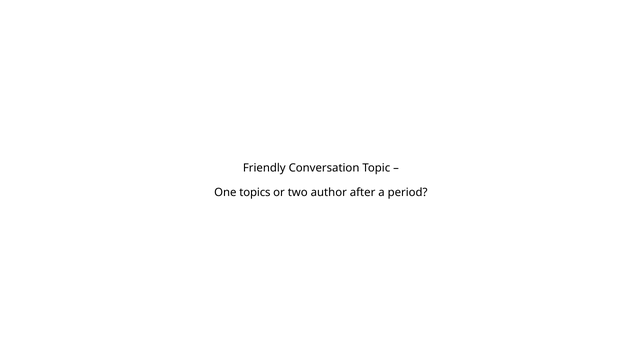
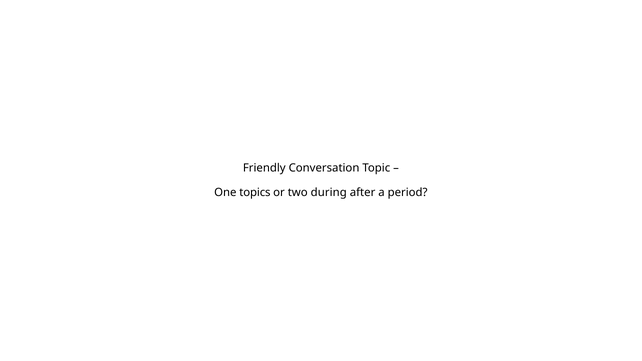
author: author -> during (329, 193)
